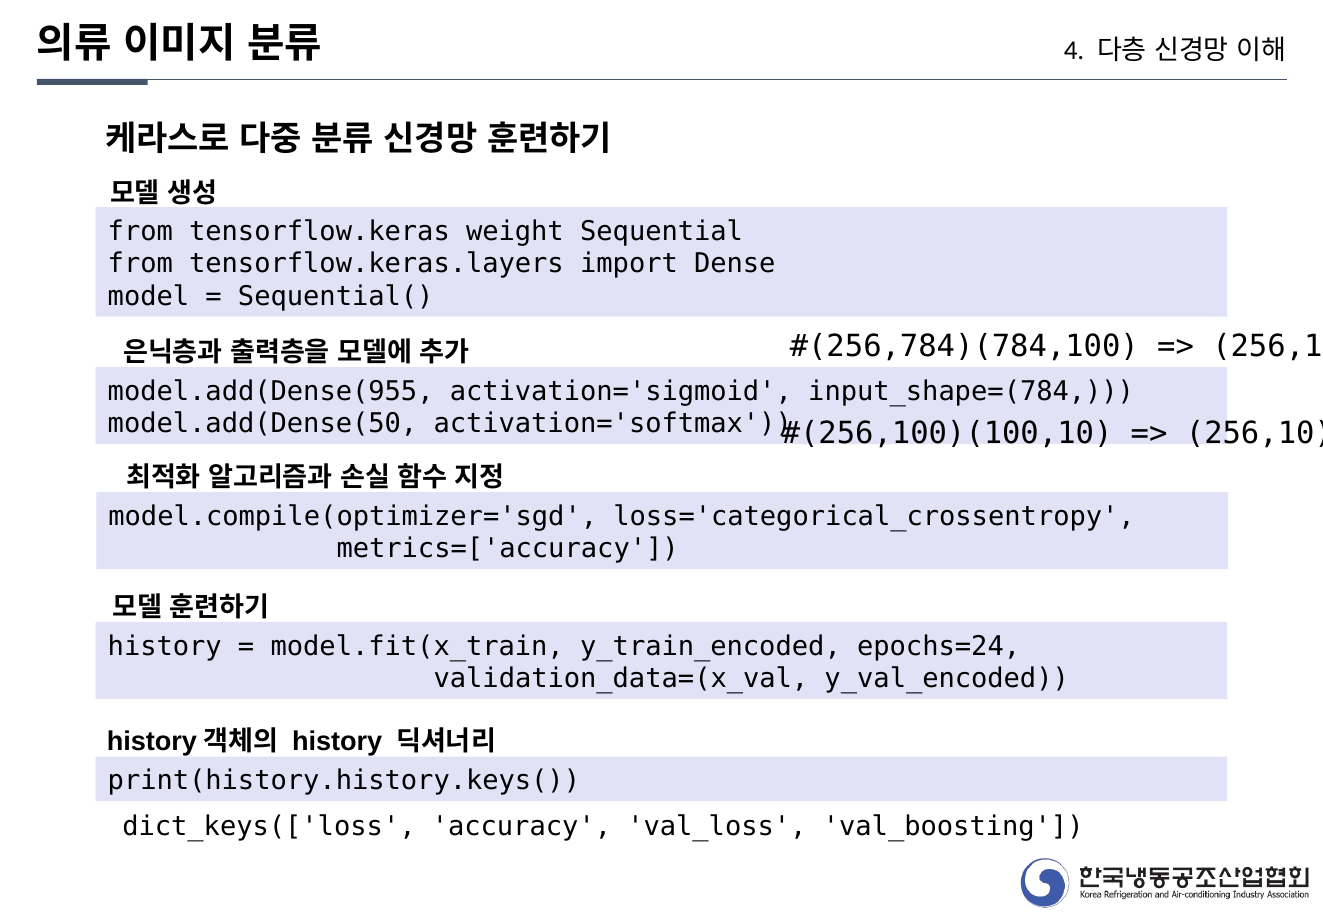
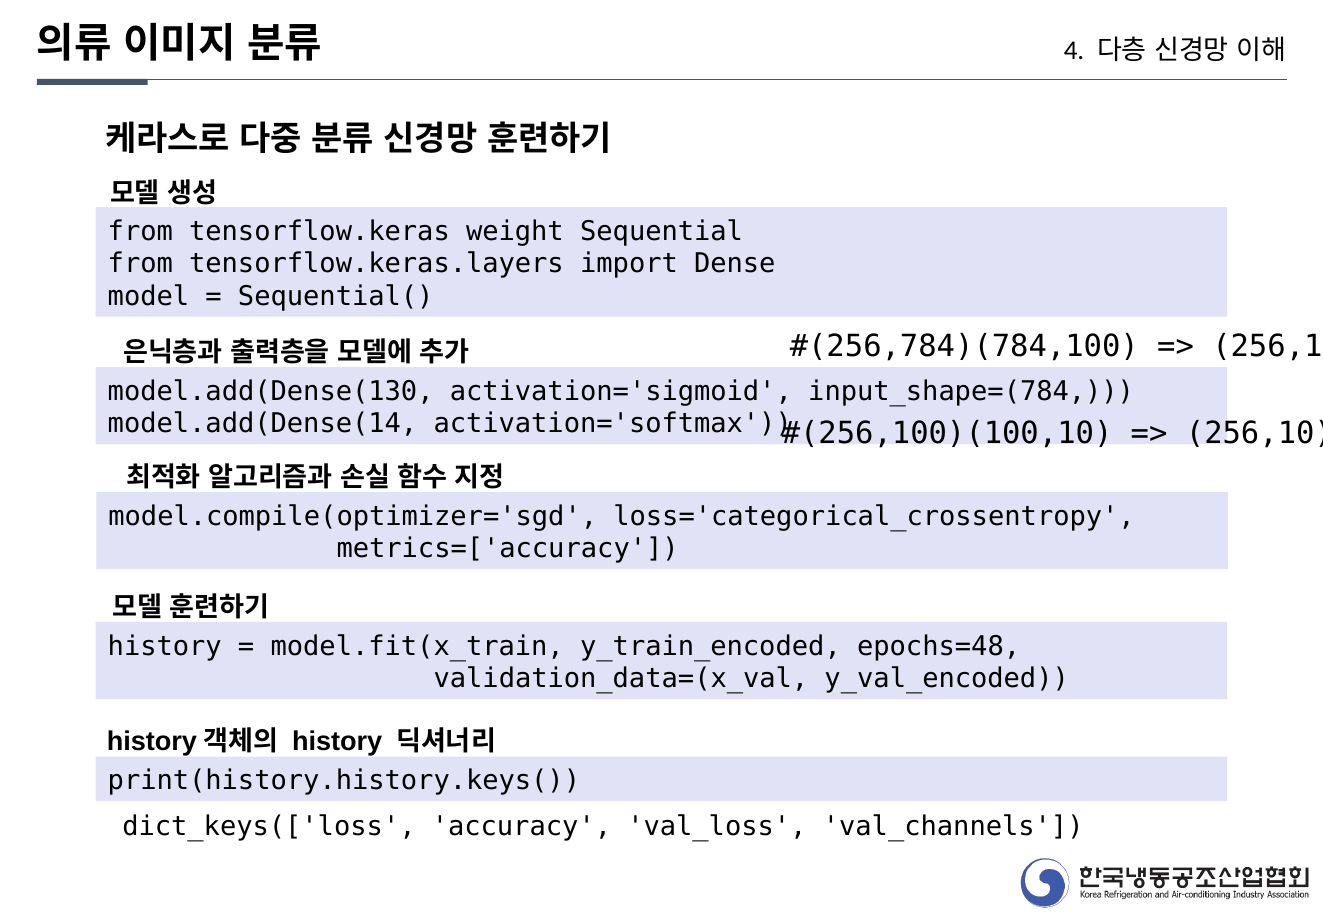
model.add(Dense(955: model.add(Dense(955 -> model.add(Dense(130 (271, 391)
model.add(Dense(50: model.add(Dense(50 -> model.add(Dense(14 (263, 424)
epochs=24: epochs=24 -> epochs=48 (939, 646)
val_boosting: val_boosting -> val_channels (953, 827)
